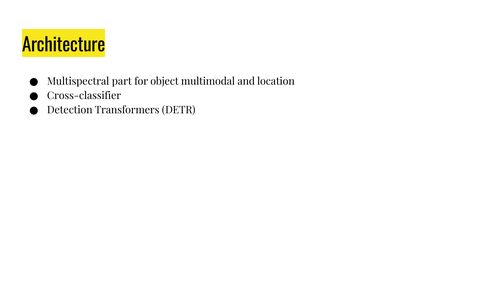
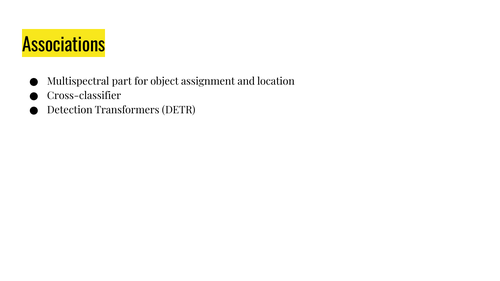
Architecture: Architecture -> Associations (64, 45)
multimodal: multimodal -> assignment (208, 81)
